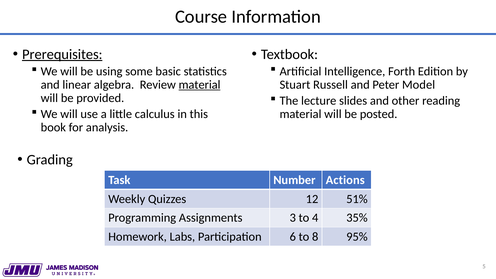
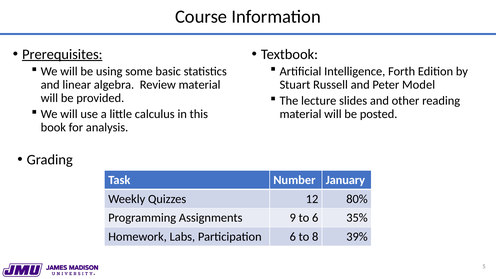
material underline: present -> none (200, 85)
Actions: Actions -> January (345, 180)
51%: 51% -> 80% (357, 199)
3: 3 -> 9 (293, 218)
to 4: 4 -> 6 (315, 218)
95%: 95% -> 39% (357, 237)
